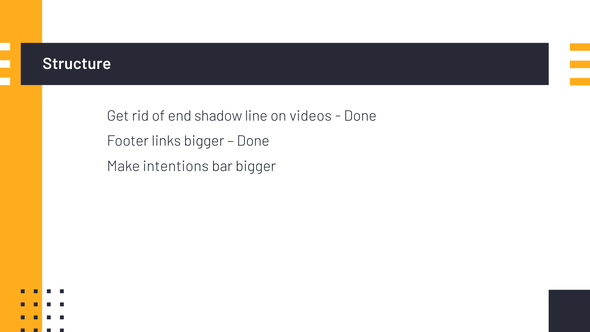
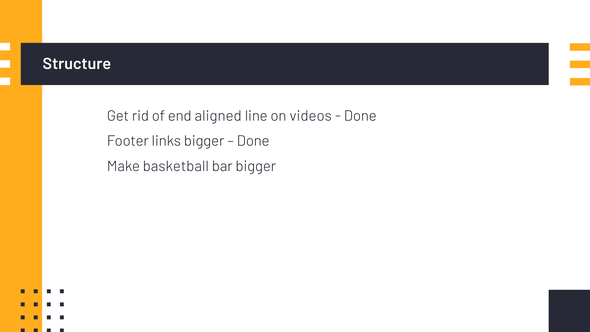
shadow: shadow -> aligned (218, 116)
intentions: intentions -> basketball (176, 166)
